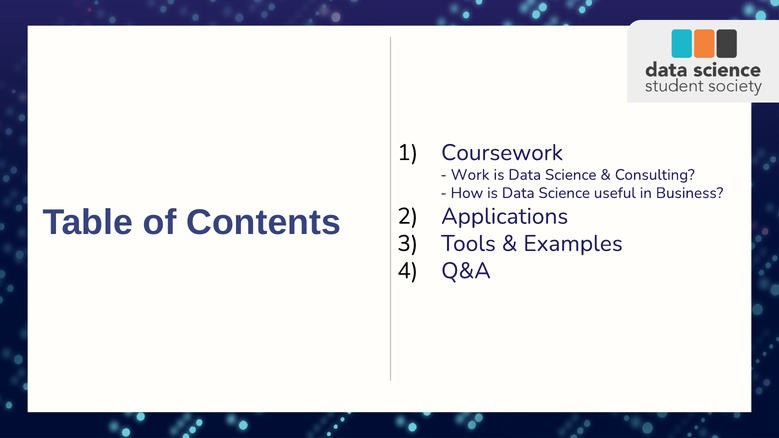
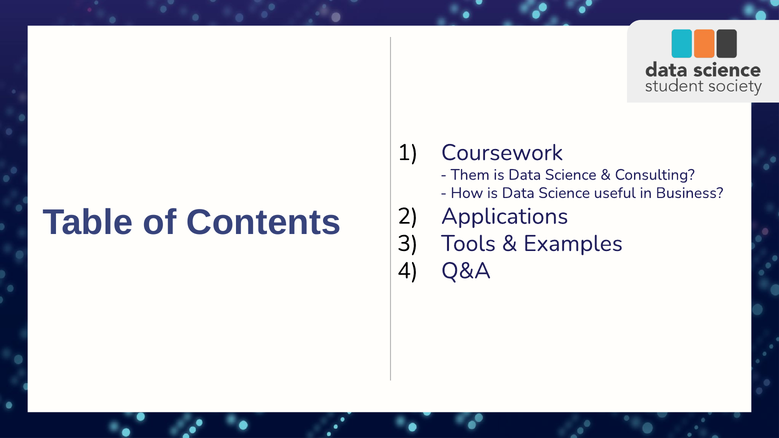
Work: Work -> Them (470, 175)
